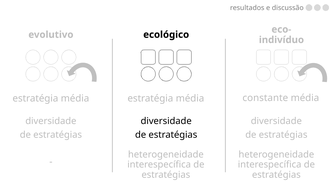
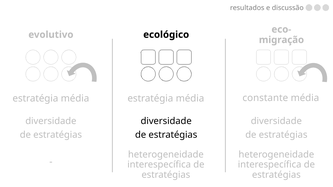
indivíduo: indivíduo -> migração (281, 40)
